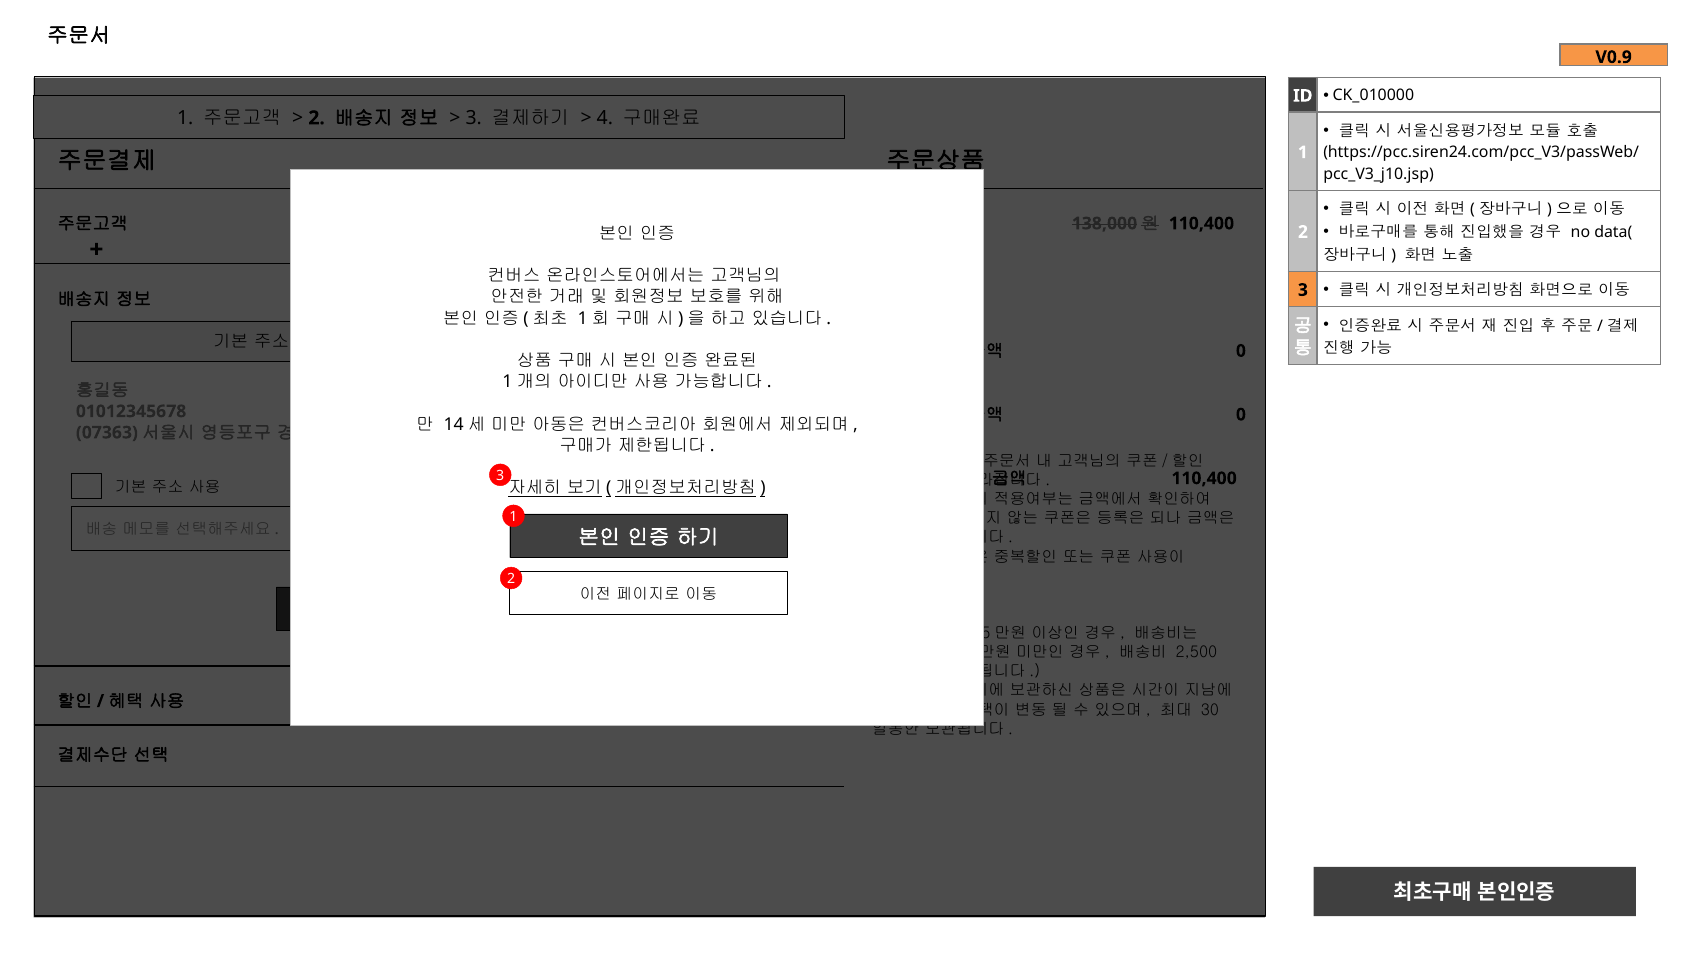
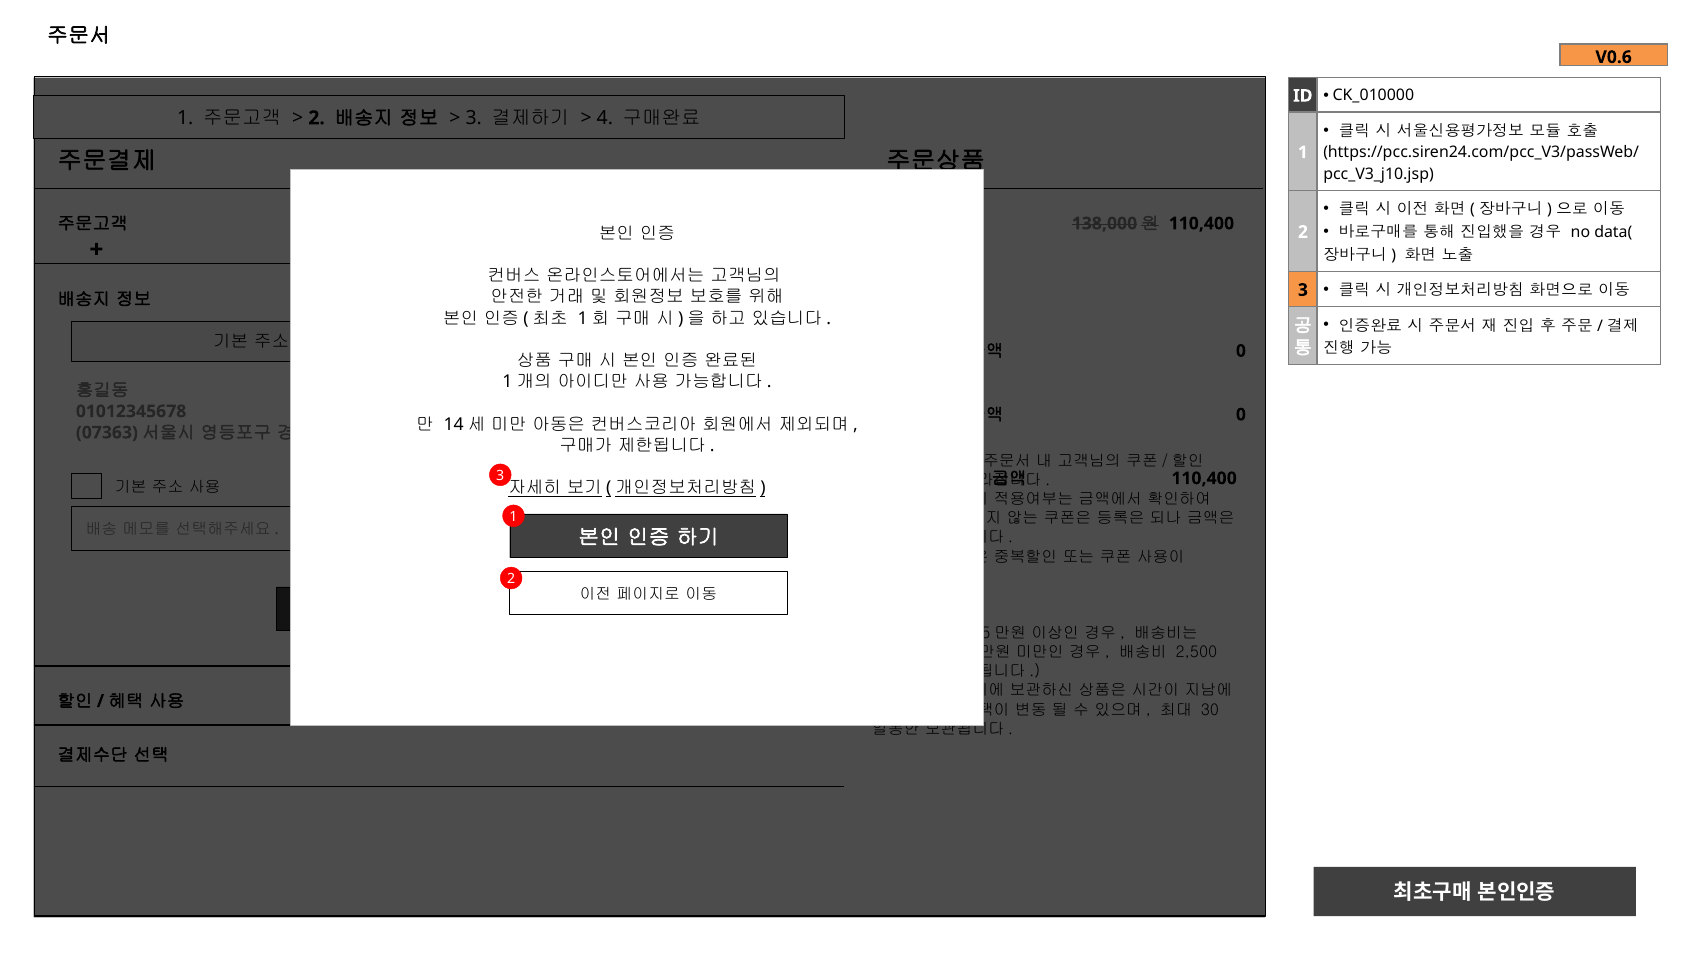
V0.9: V0.9 -> V0.6 (1614, 57)
